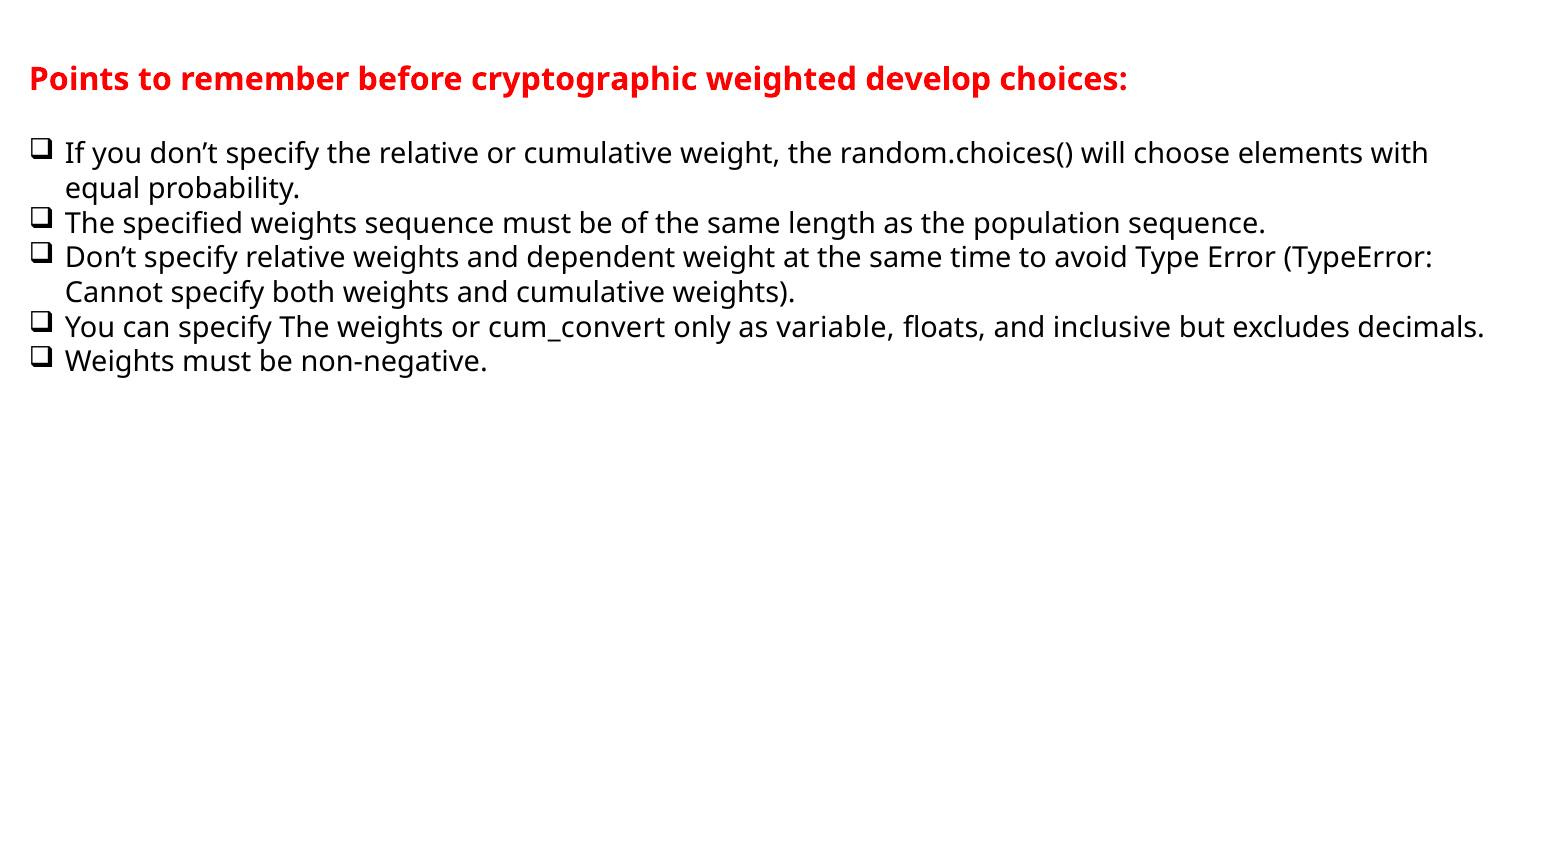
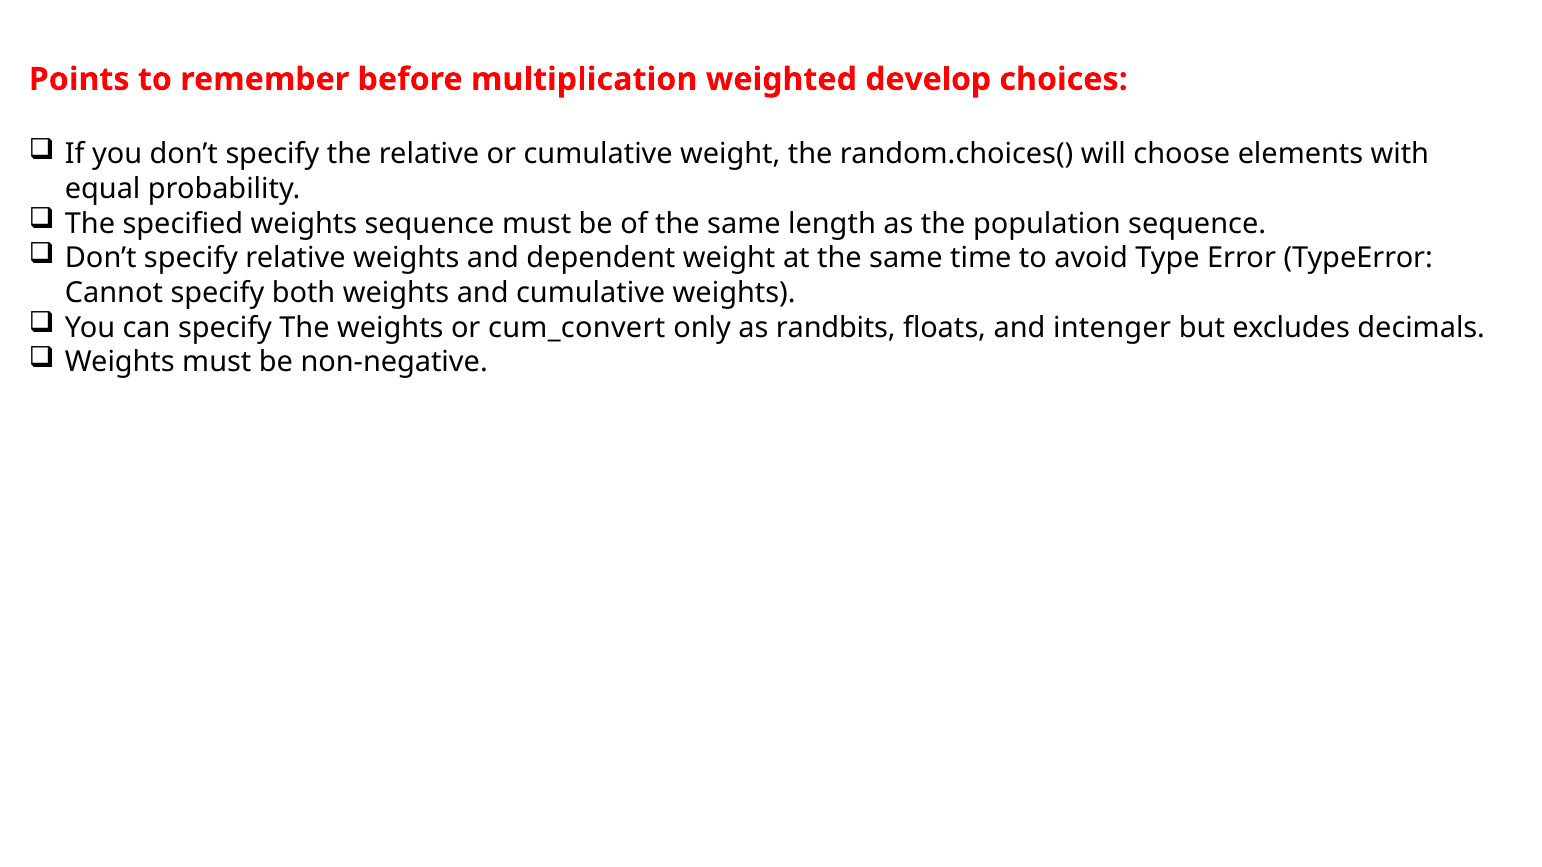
cryptographic: cryptographic -> multiplication (584, 79)
variable: variable -> randbits (836, 328)
inclusive: inclusive -> intenger (1112, 328)
